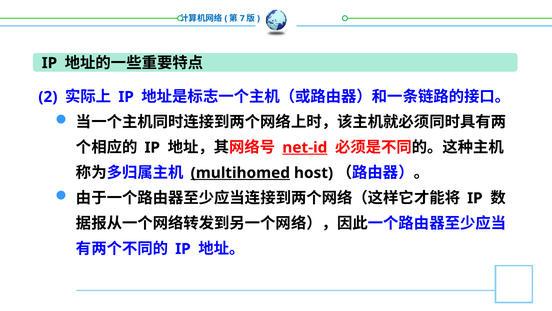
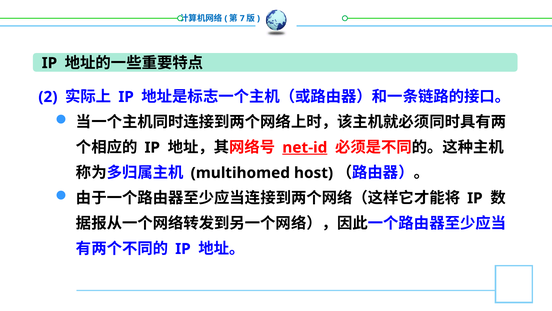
multihomed underline: present -> none (240, 173)
